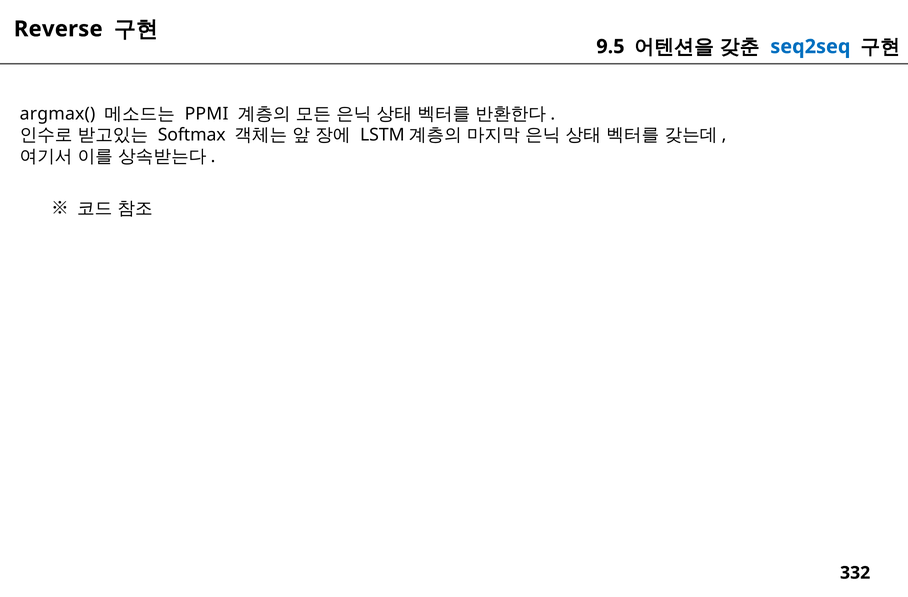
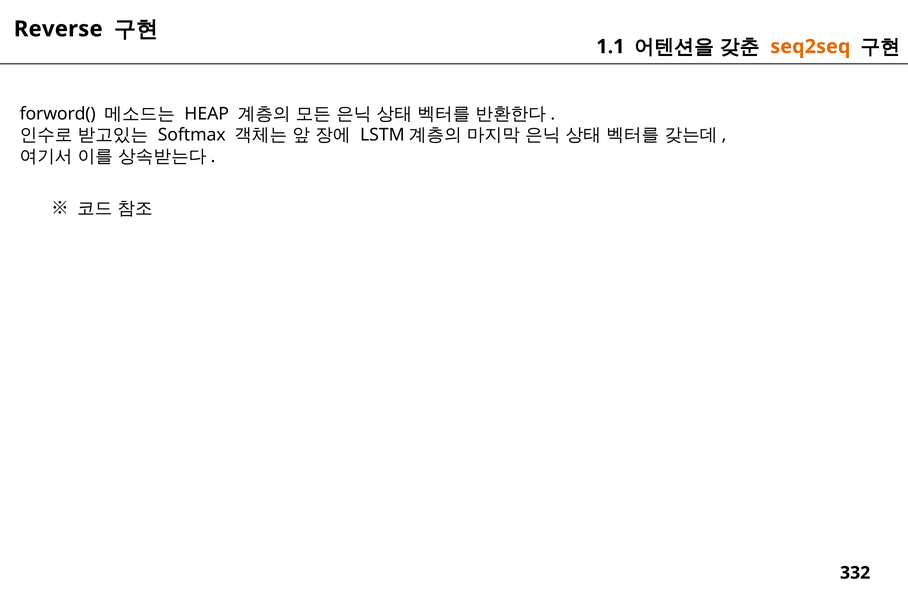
9.5: 9.5 -> 1.1 (610, 47)
seq2seq colour: blue -> orange (810, 47)
argmax(: argmax( -> forword( (58, 114)
PPMI: PPMI -> HEAP (207, 114)
